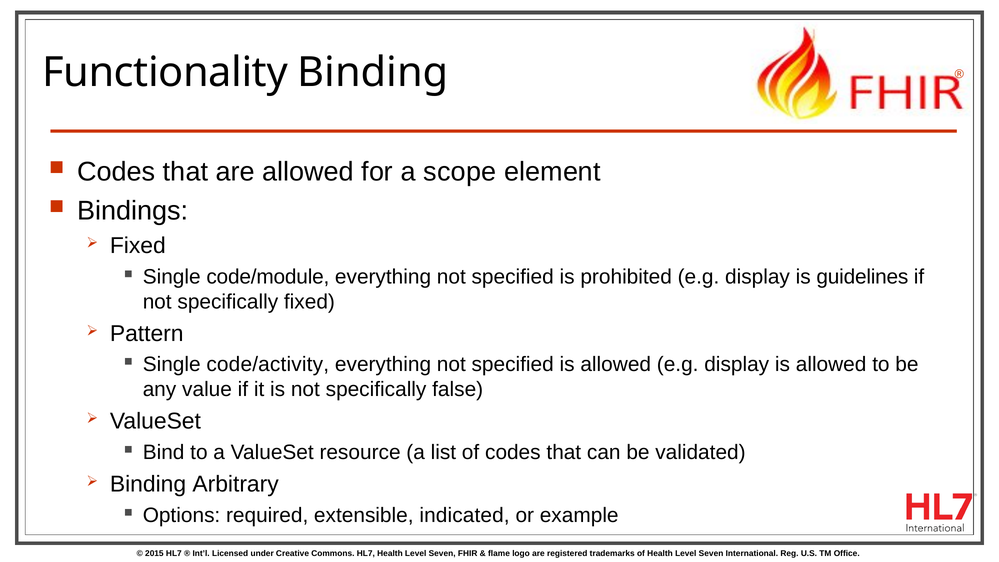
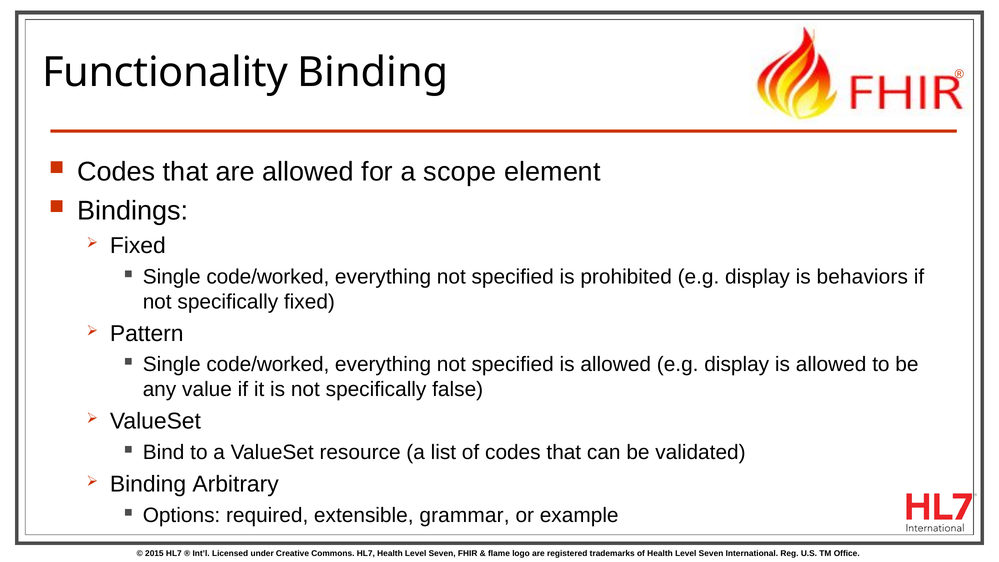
code/module: code/module -> code/worked (268, 277)
guidelines: guidelines -> behaviors (862, 277)
code/activity: code/activity -> code/worked (268, 365)
indicated: indicated -> grammar (464, 515)
